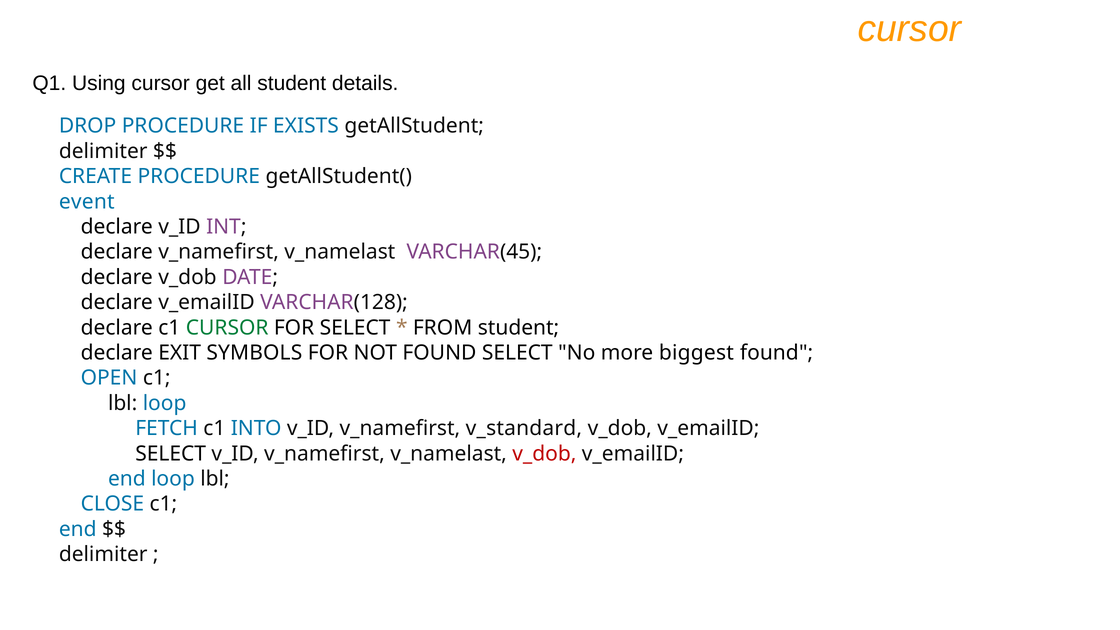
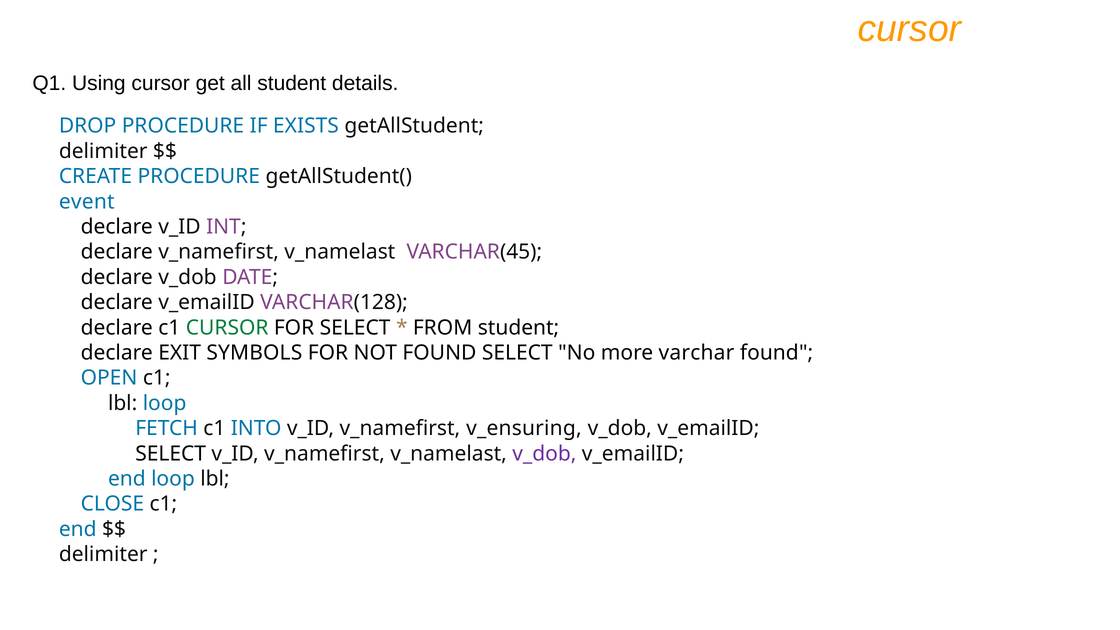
biggest: biggest -> varchar (696, 353)
v_standard: v_standard -> v_ensuring (524, 428)
v_dob colour: red -> purple (544, 454)
